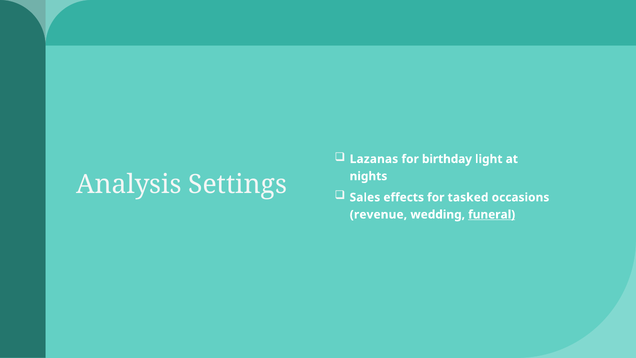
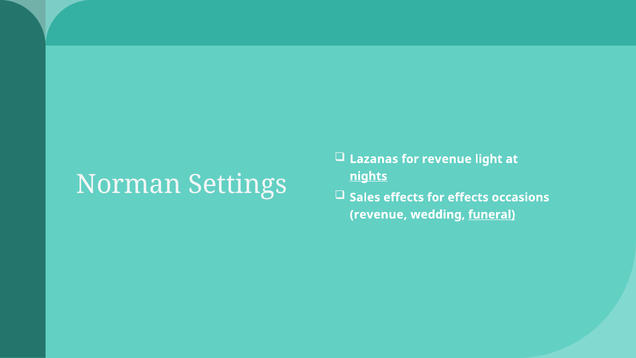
for birthday: birthday -> revenue (447, 159)
nights underline: none -> present (368, 176)
Analysis: Analysis -> Norman (129, 184)
for tasked: tasked -> effects (468, 197)
